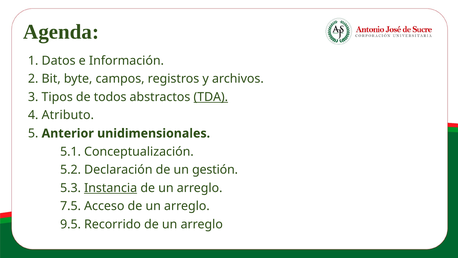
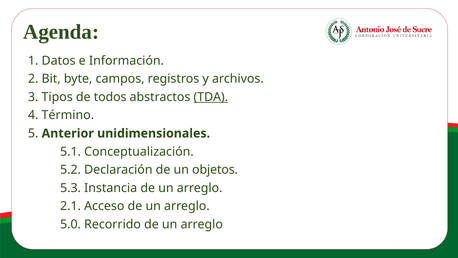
Atributo: Atributo -> Término (68, 115)
gestión: gestión -> objetos (215, 170)
Instancia underline: present -> none (111, 188)
7.5: 7.5 -> 2.1 (71, 206)
9.5: 9.5 -> 5.0 (71, 224)
